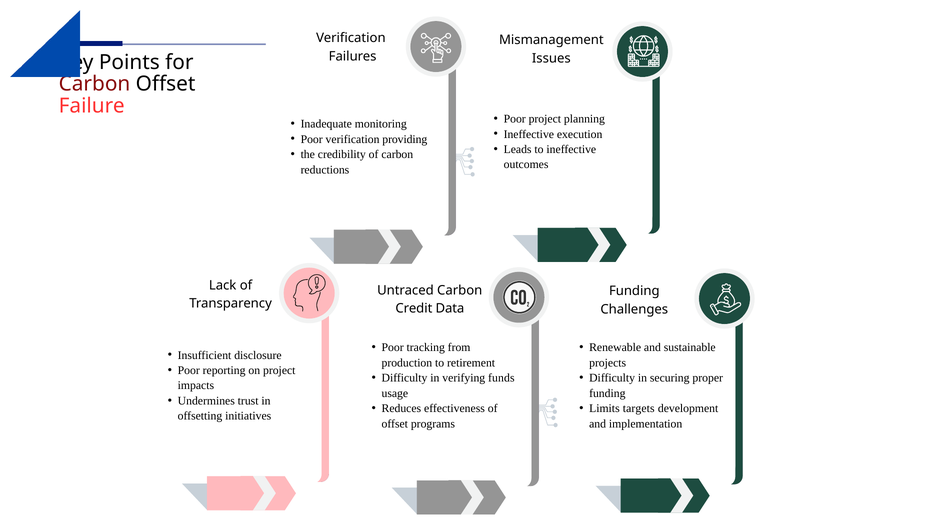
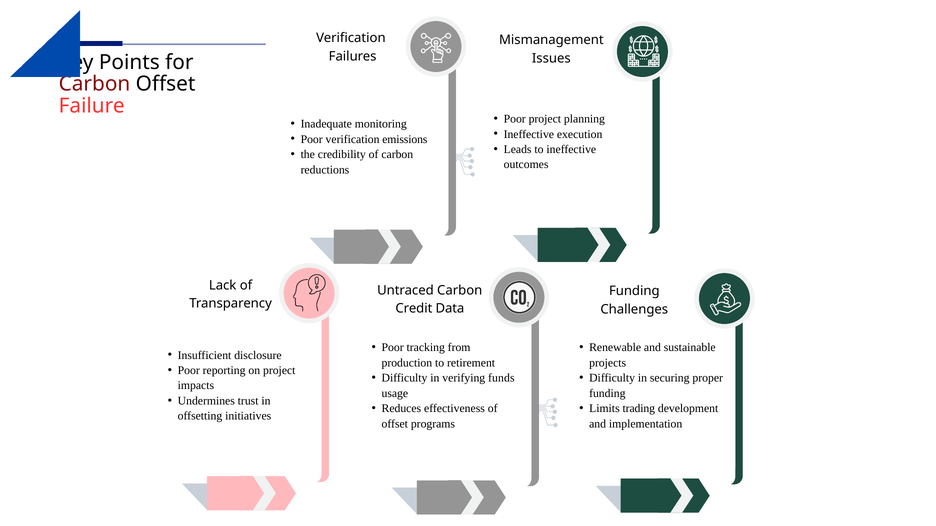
providing: providing -> emissions (405, 139)
targets: targets -> trading (639, 409)
